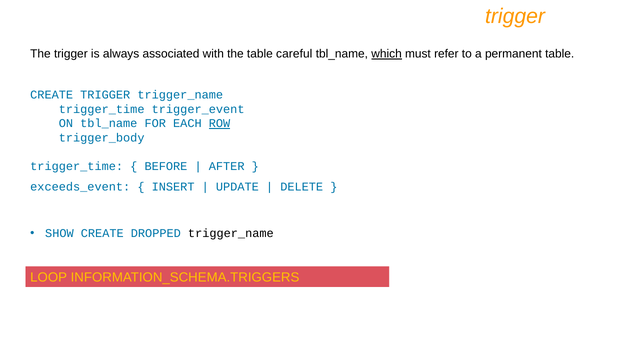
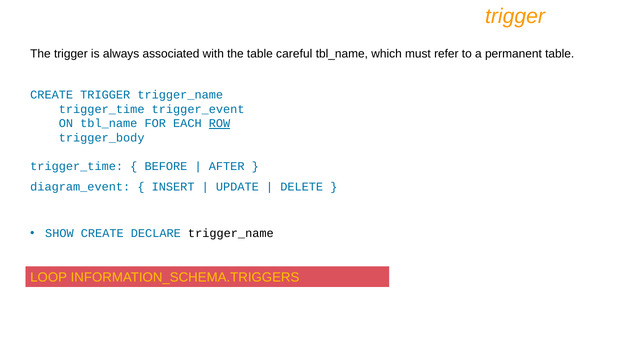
which underline: present -> none (387, 54)
exceeds_event: exceeds_event -> diagram_event (80, 187)
DROPPED: DROPPED -> DECLARE (156, 233)
